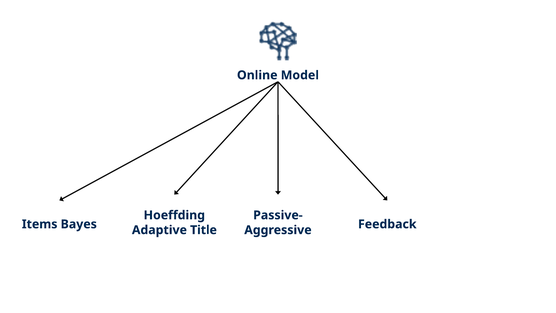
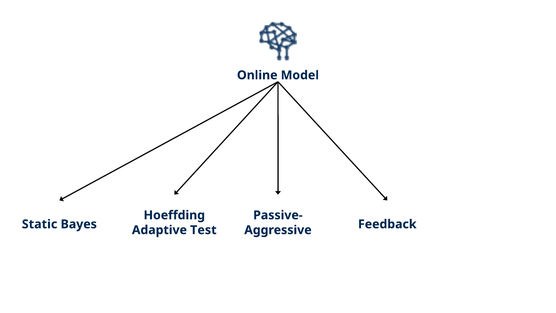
Items: Items -> Static (40, 224)
Title: Title -> Test (203, 230)
